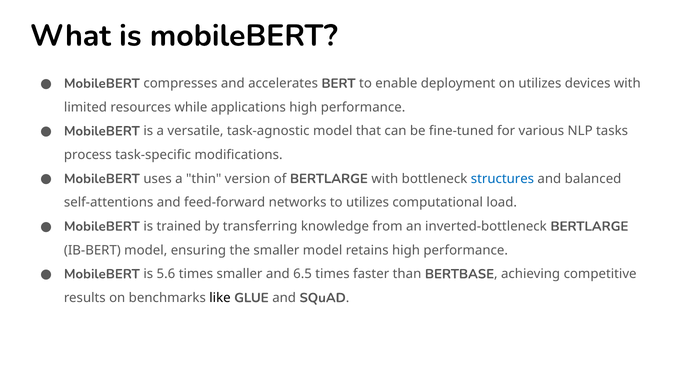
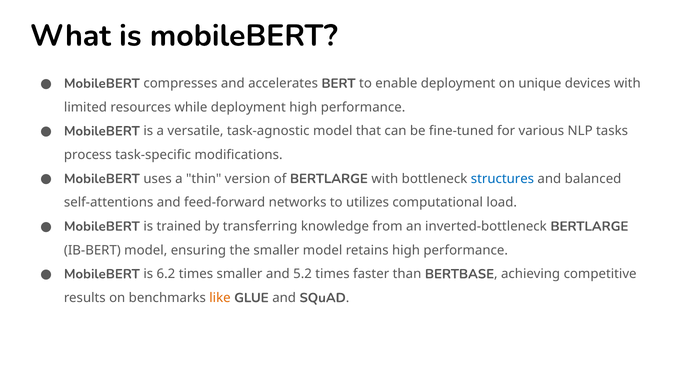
on utilizes: utilizes -> unique (540, 84)
while applications: applications -> deployment (248, 107)
5.6: 5.6 -> 6.2 (166, 274)
6.5: 6.5 -> 5.2 (303, 274)
like colour: black -> orange (220, 298)
